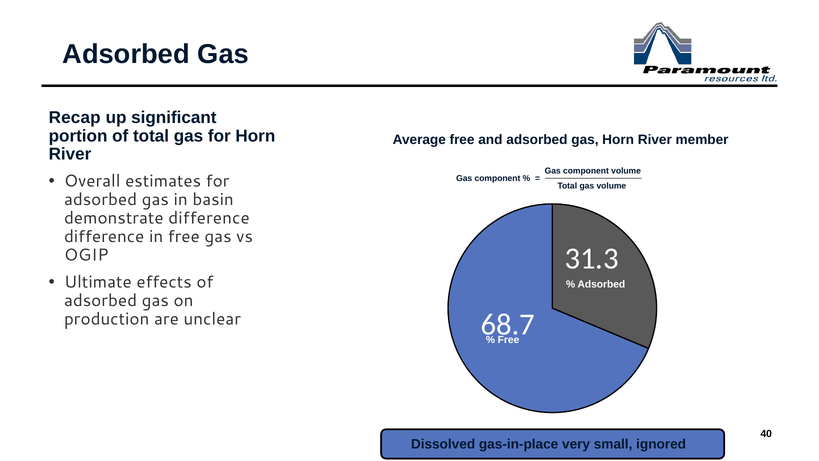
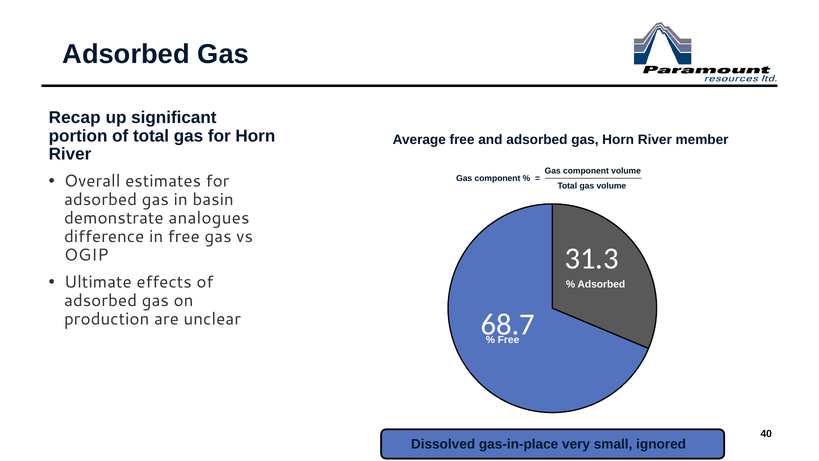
demonstrate difference: difference -> analogues (209, 218)
